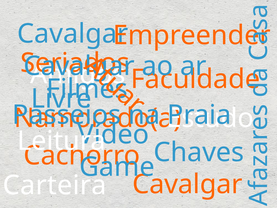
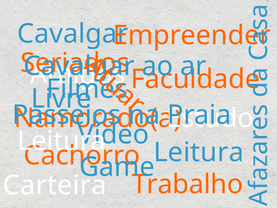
Chaves: Chaves -> Leitura (199, 152)
Cavalgar: Cavalgar -> Trabalho (188, 184)
